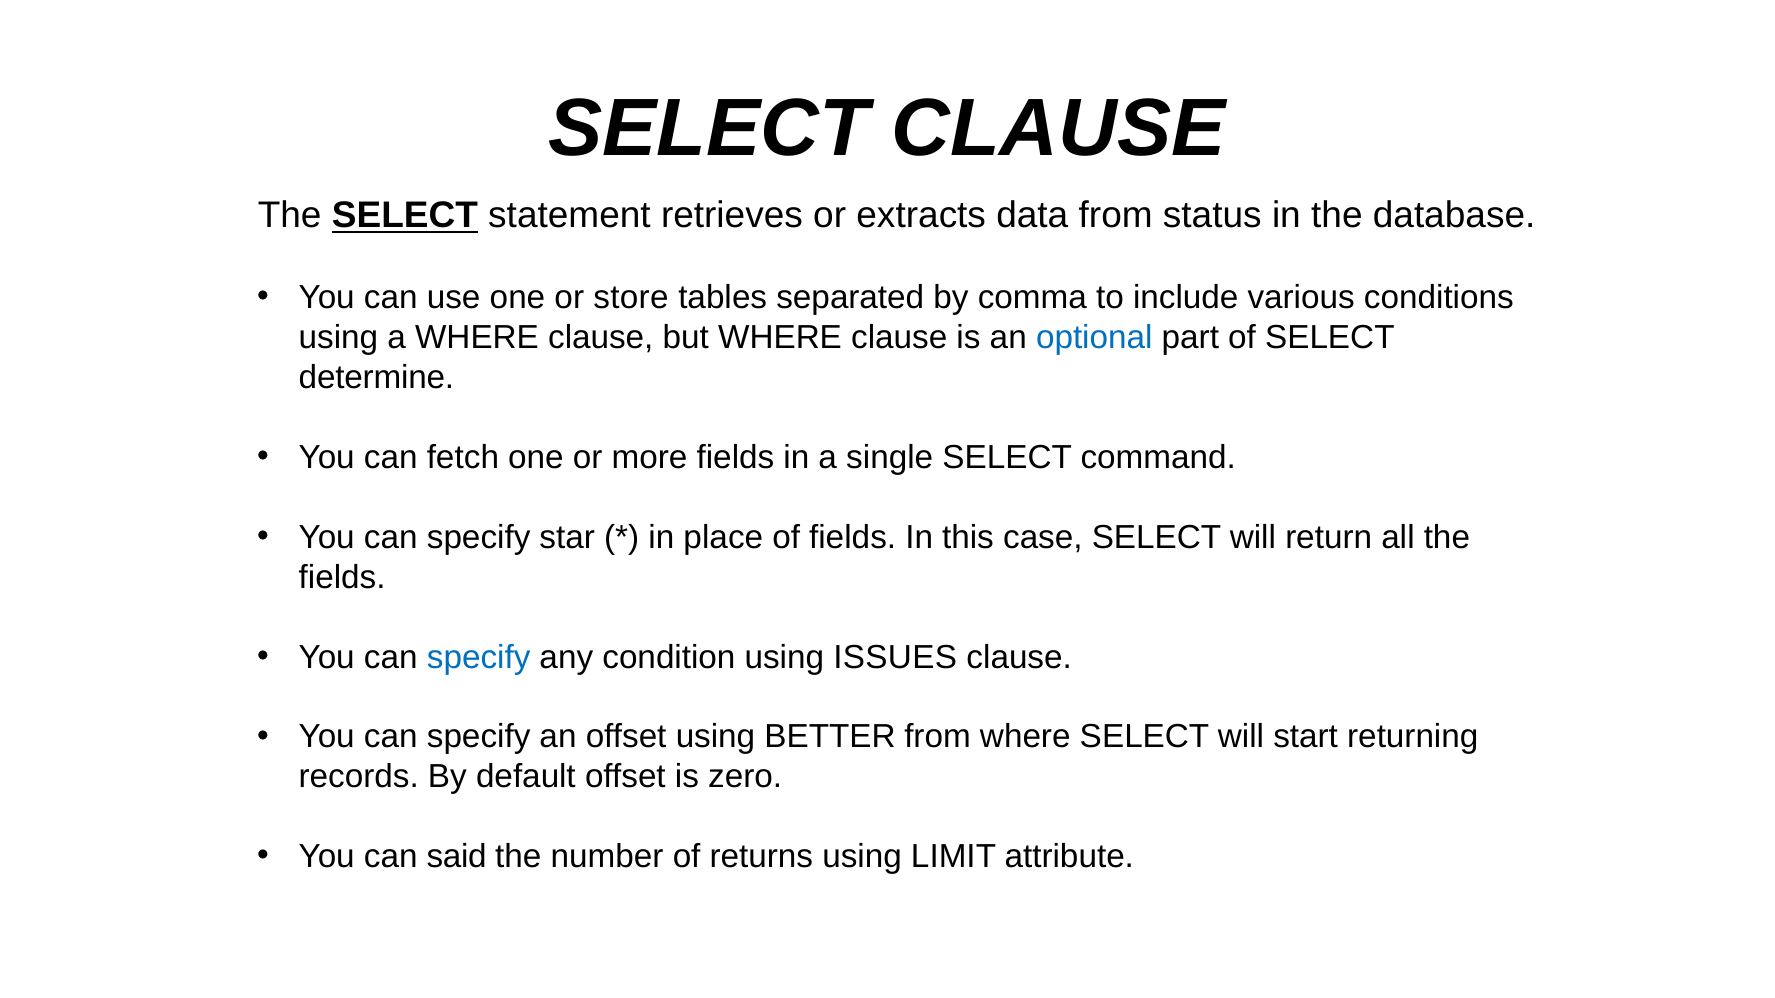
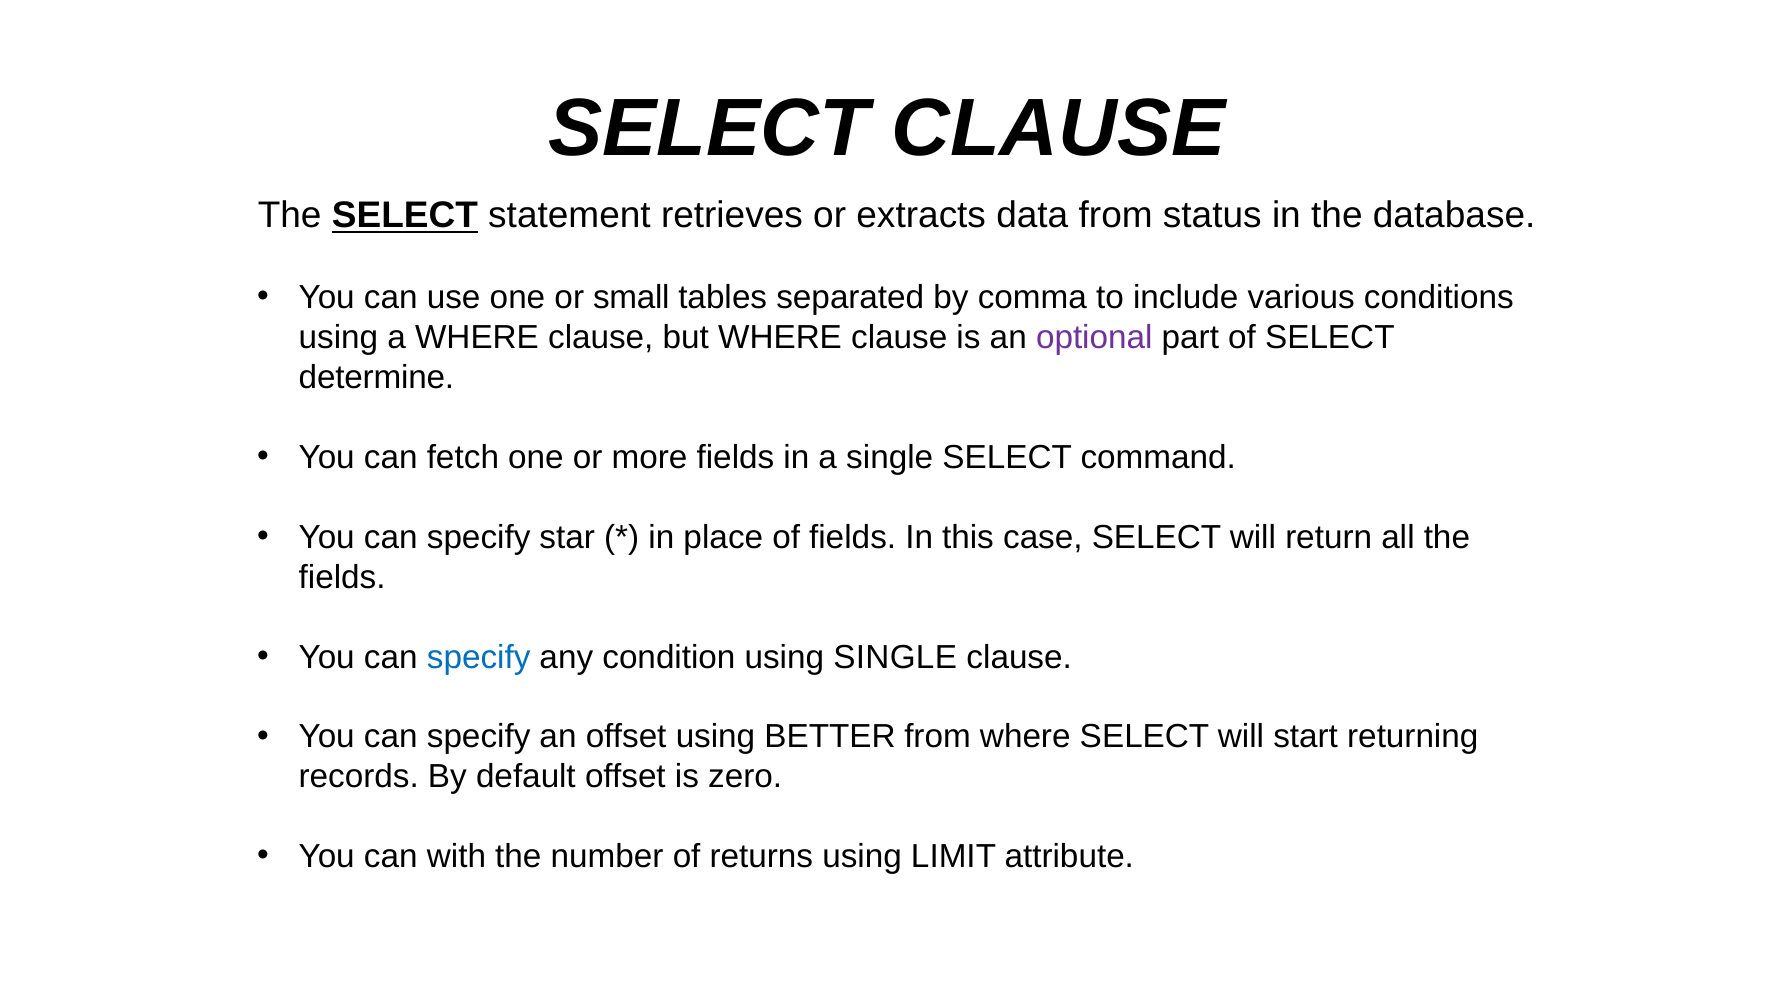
store: store -> small (631, 298)
optional colour: blue -> purple (1094, 338)
using ISSUES: ISSUES -> SINGLE (895, 657)
said: said -> with (456, 857)
